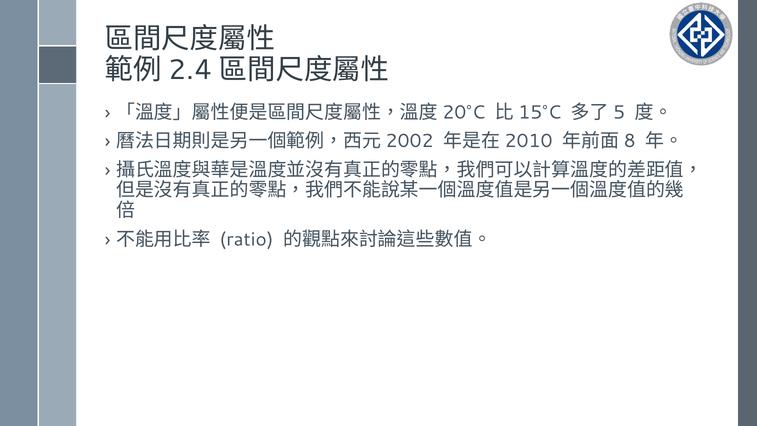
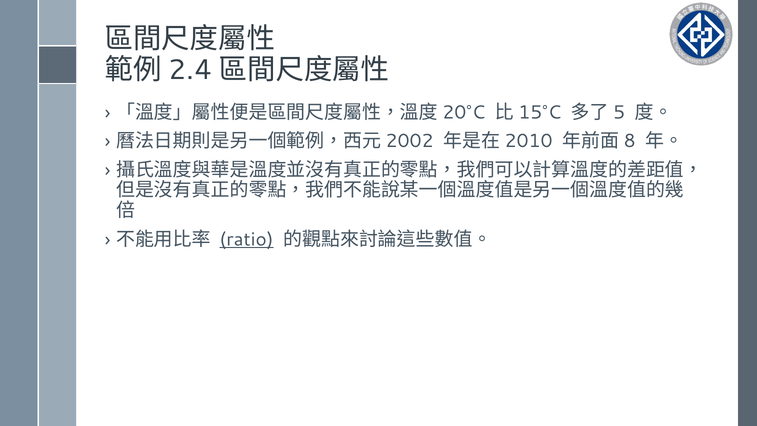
ratio underline: none -> present (247, 239)
